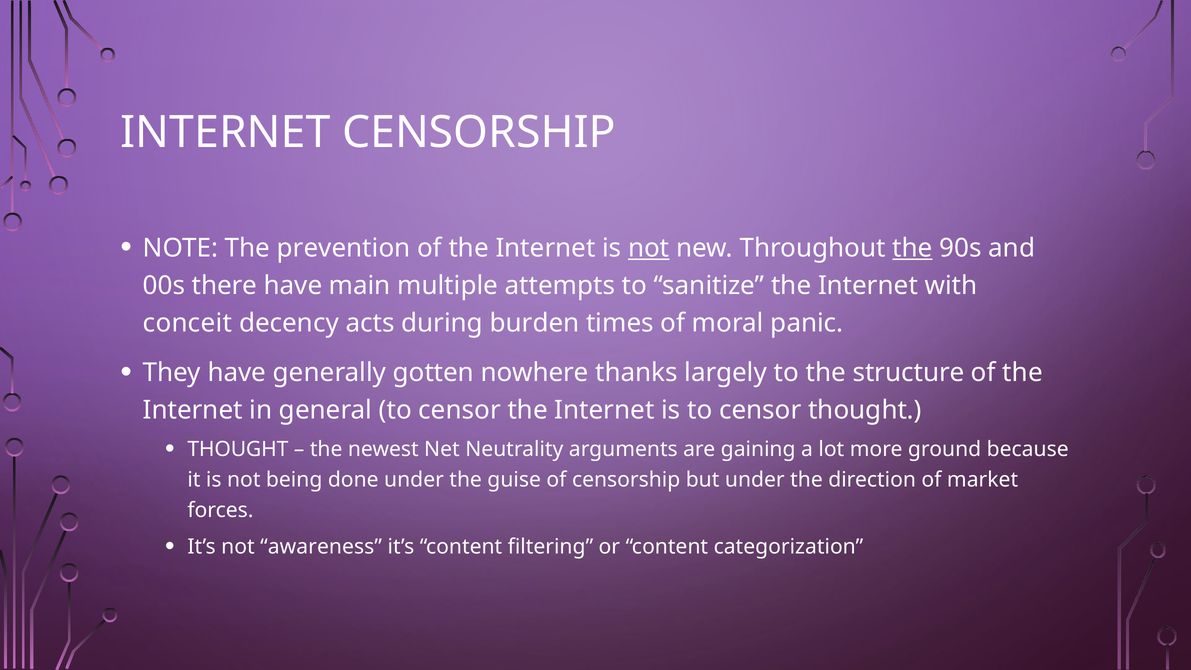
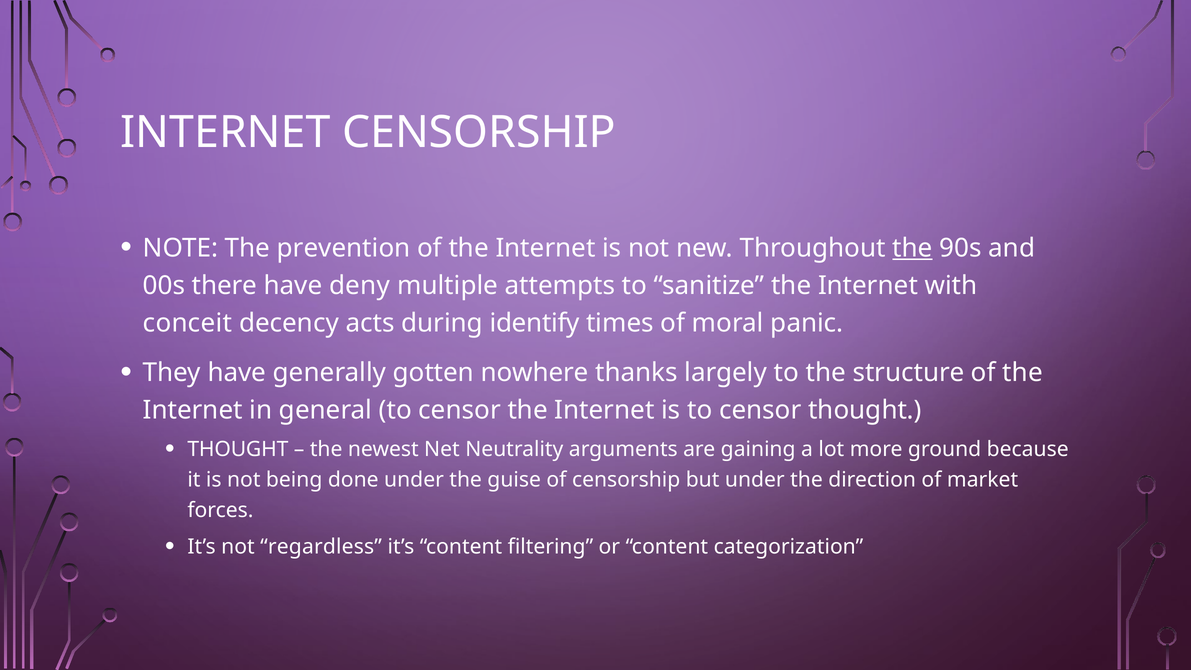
not underline: present -> none (649, 248)
main: main -> deny (360, 285)
burden: burden -> identify (535, 323)
awareness: awareness -> regardless (321, 547)
